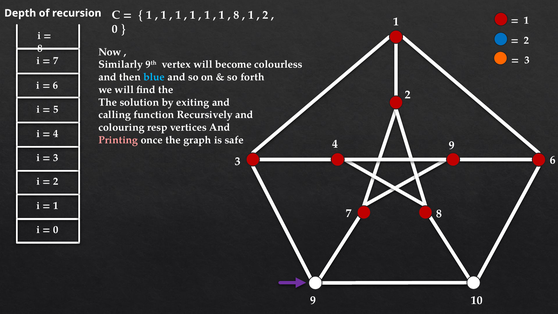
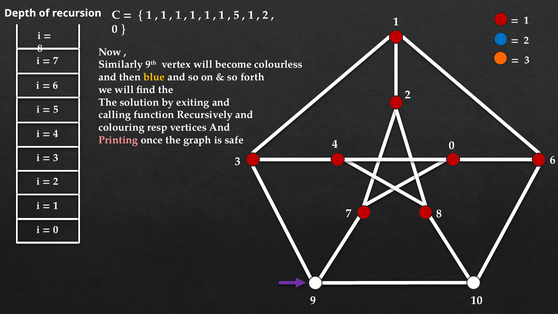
8: 8 -> 5 (236, 15)
blue colour: light blue -> yellow (154, 77)
4 9: 9 -> 0 (452, 145)
